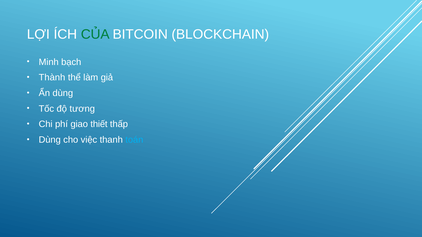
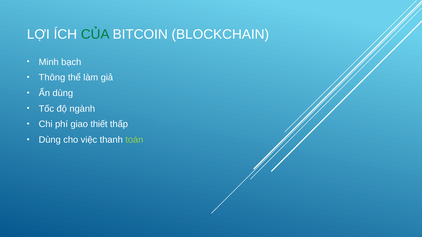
Thành: Thành -> Thông (52, 78)
tương: tương -> ngành (82, 109)
toán colour: light blue -> light green (134, 140)
